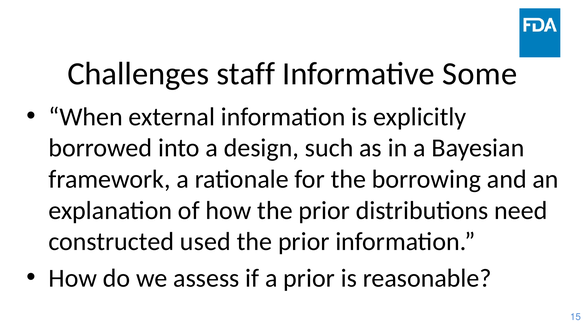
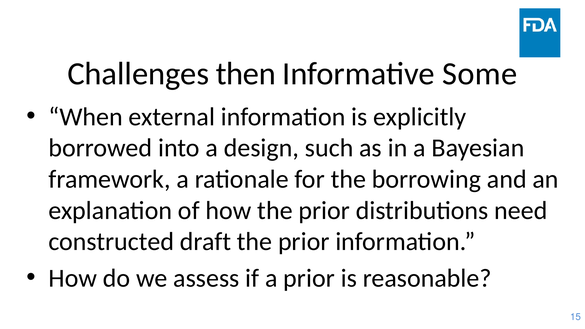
staff: staff -> then (246, 74)
used: used -> draft (205, 242)
